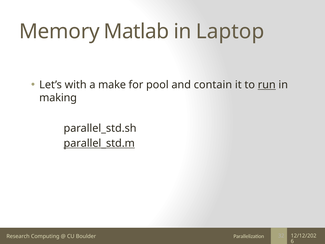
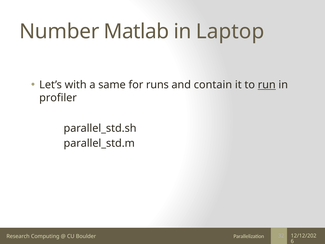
Memory: Memory -> Number (59, 32)
make: make -> same (112, 85)
pool: pool -> runs (157, 85)
making: making -> profiler (58, 98)
parallel_std.m underline: present -> none (99, 143)
